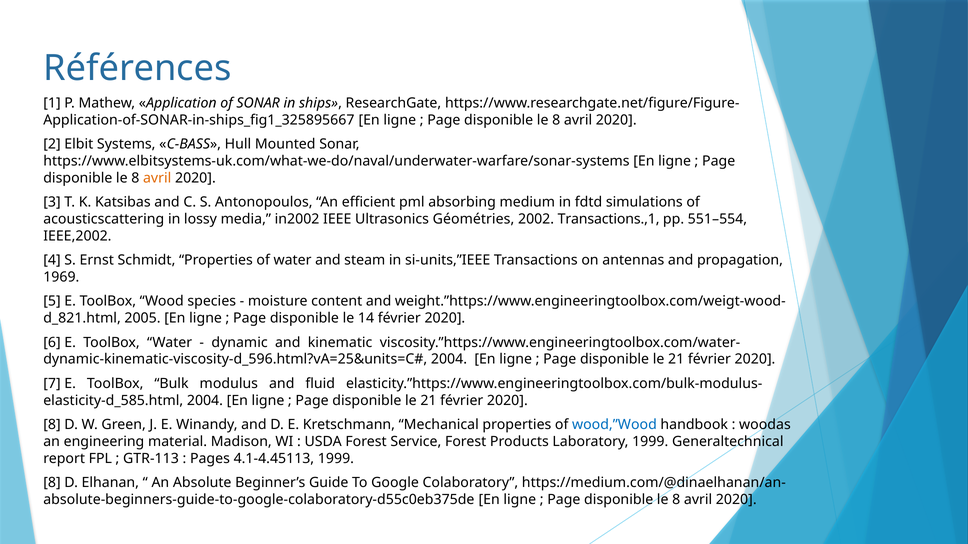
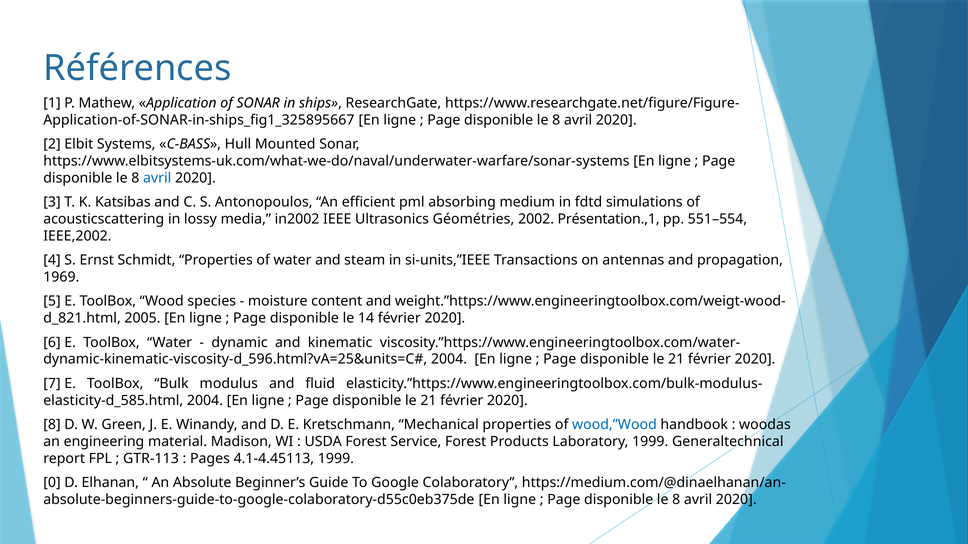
avril colour: orange -> blue (157, 178)
Transactions.,1: Transactions.,1 -> Présentation.,1 (609, 219)
8: 8 -> 0 (52, 483)
